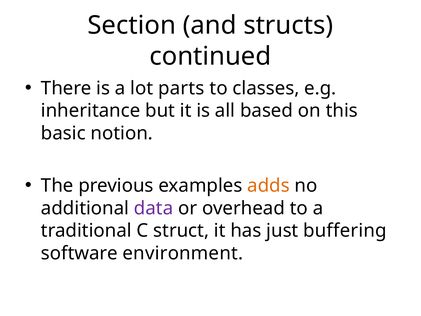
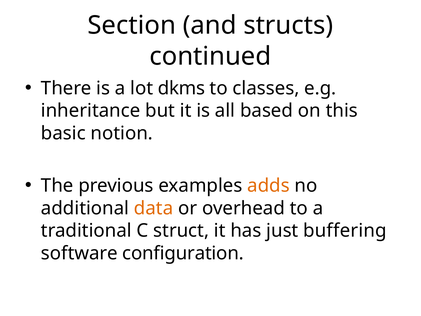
parts: parts -> dkms (181, 88)
data colour: purple -> orange (154, 208)
environment: environment -> configuration (183, 253)
